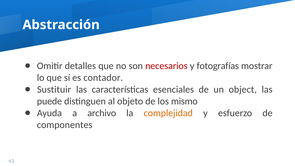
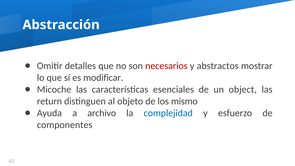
fotografías: fotografías -> abstractos (218, 66)
contador: contador -> modificar (103, 78)
Sustituir: Sustituir -> Micoche (54, 89)
puede: puede -> return (49, 101)
complejidad colour: orange -> blue (168, 113)
